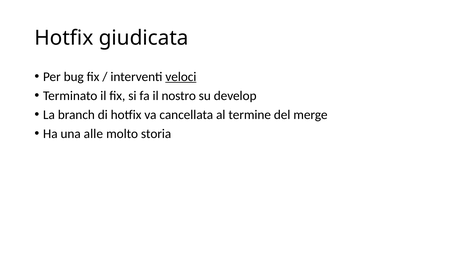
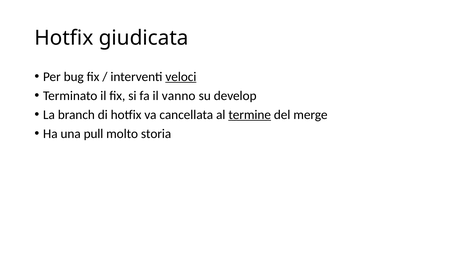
nostro: nostro -> vanno (179, 96)
termine underline: none -> present (250, 115)
alle: alle -> pull (93, 134)
